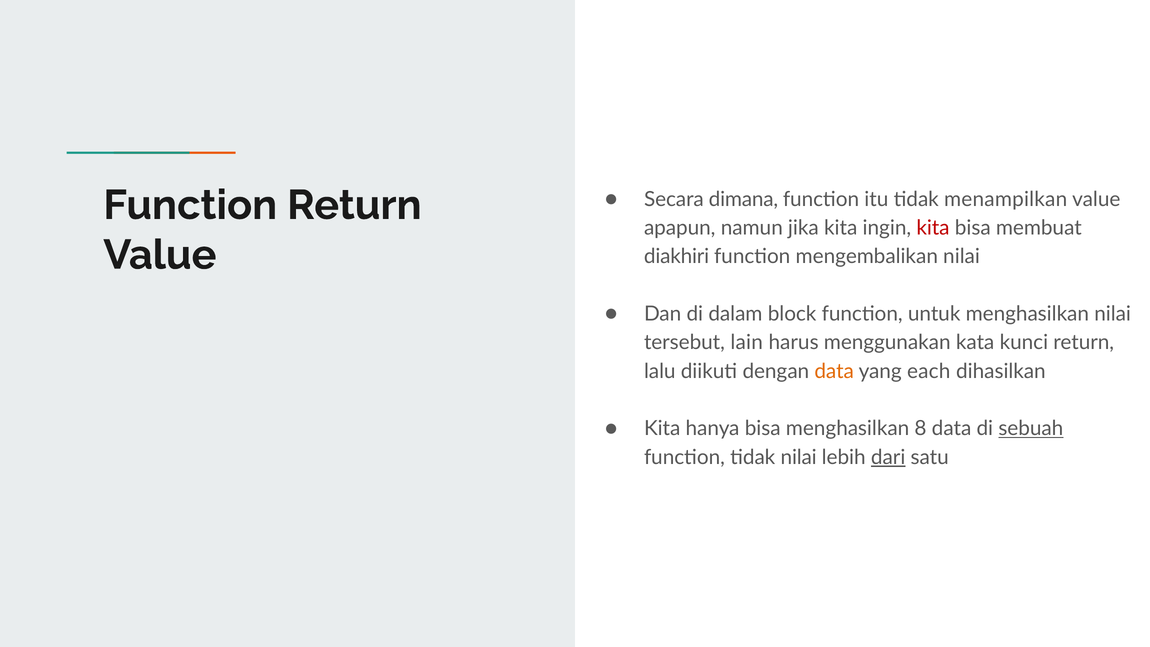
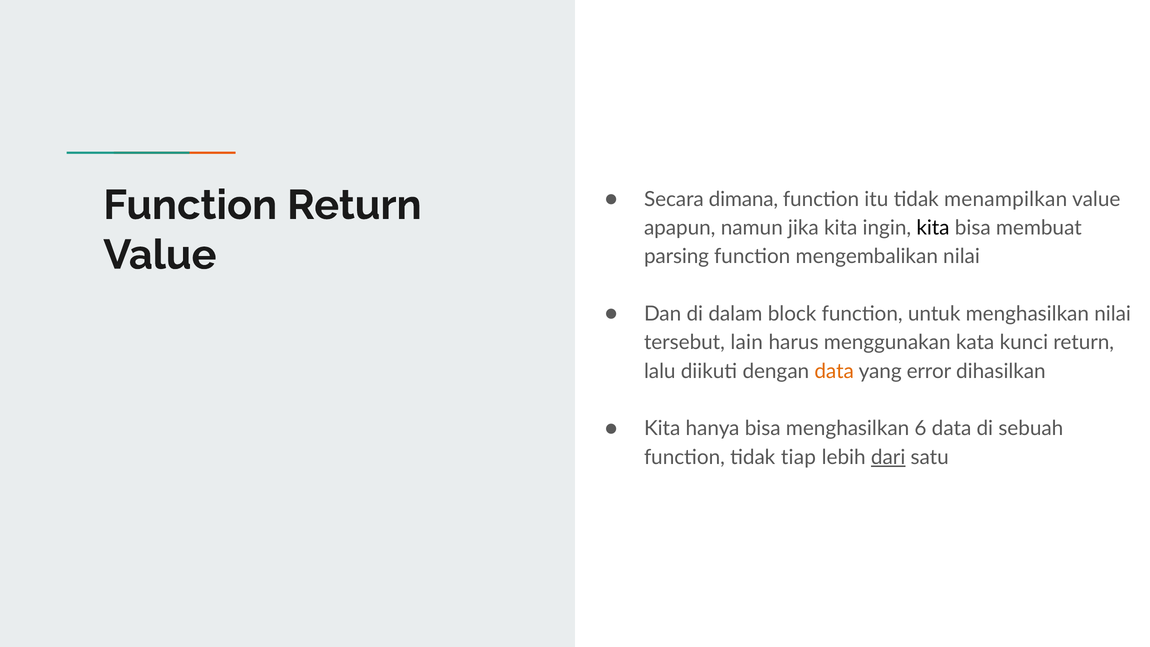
kita colour: red -> black (933, 228)
diakhiri: diakhiri -> parsing (677, 257)
each: each -> error (929, 371)
8: 8 -> 6 (920, 429)
sebuah underline: present -> none (1031, 429)
tidak nilai: nilai -> tiap (798, 457)
